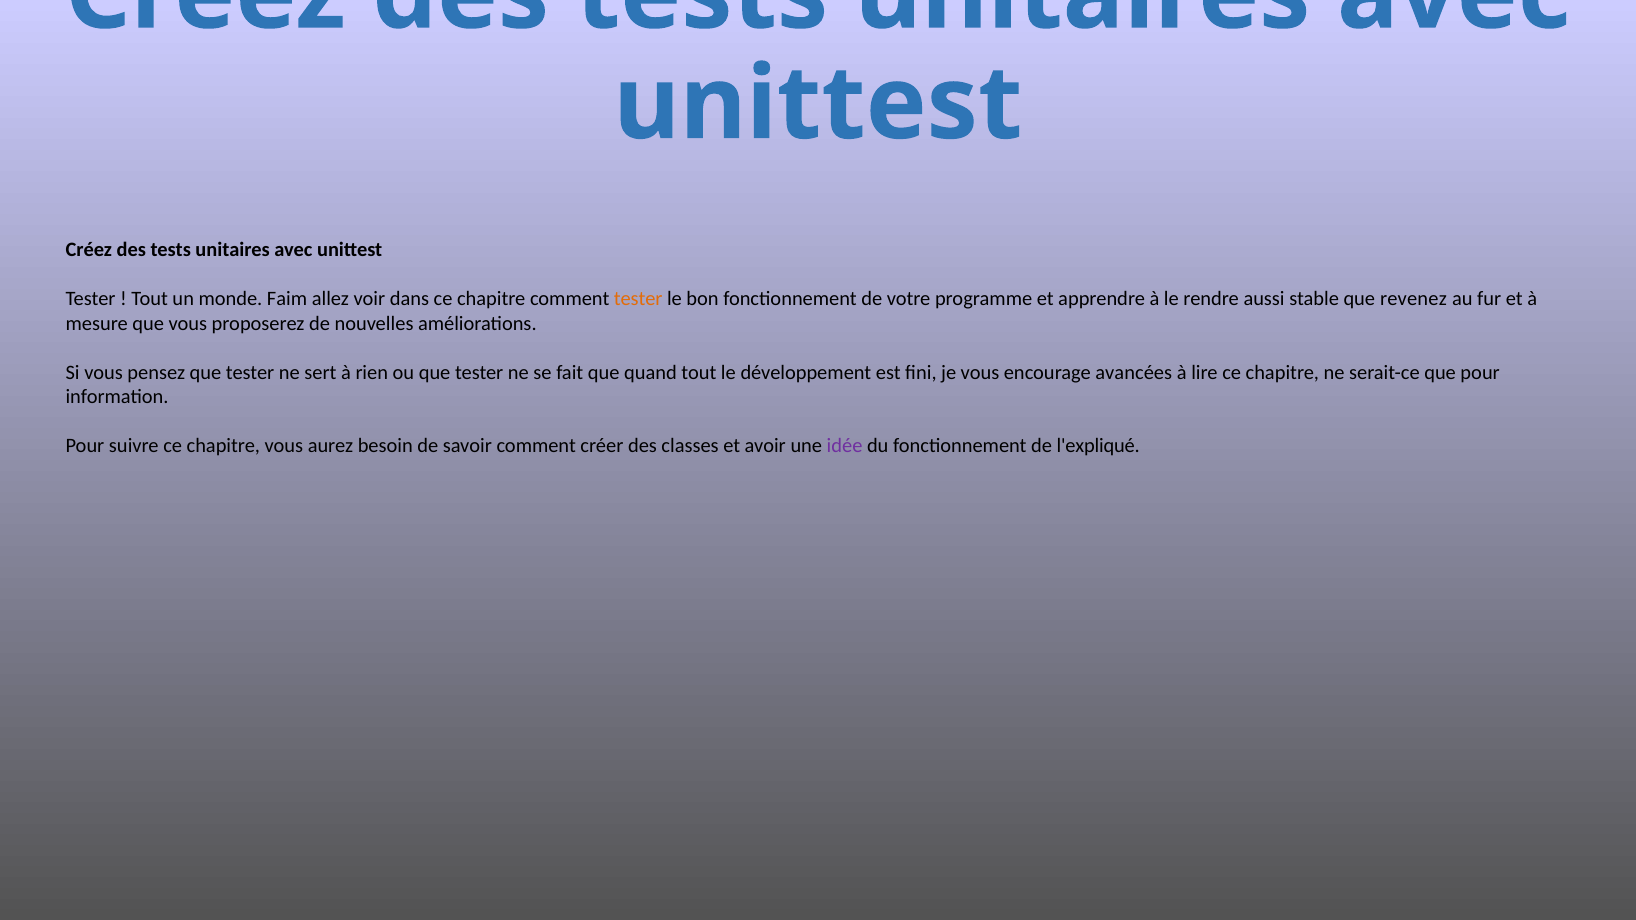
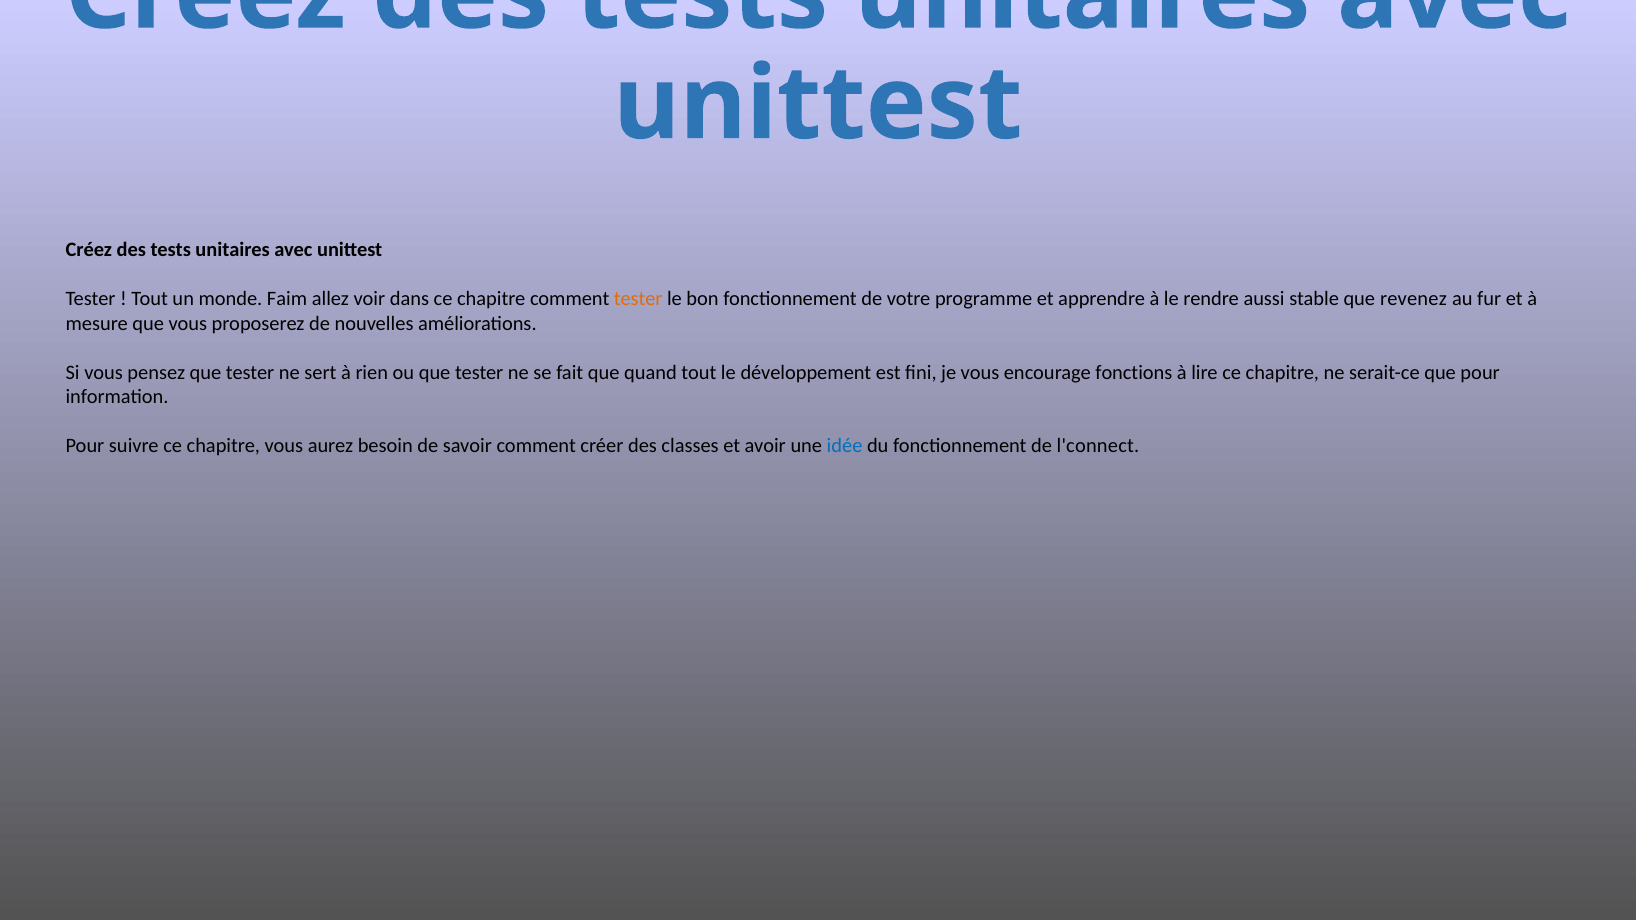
avancées: avancées -> fonctions (1134, 372)
idée colour: purple -> blue (845, 446)
l'expliqué: l'expliqué -> l'connect (1098, 446)
